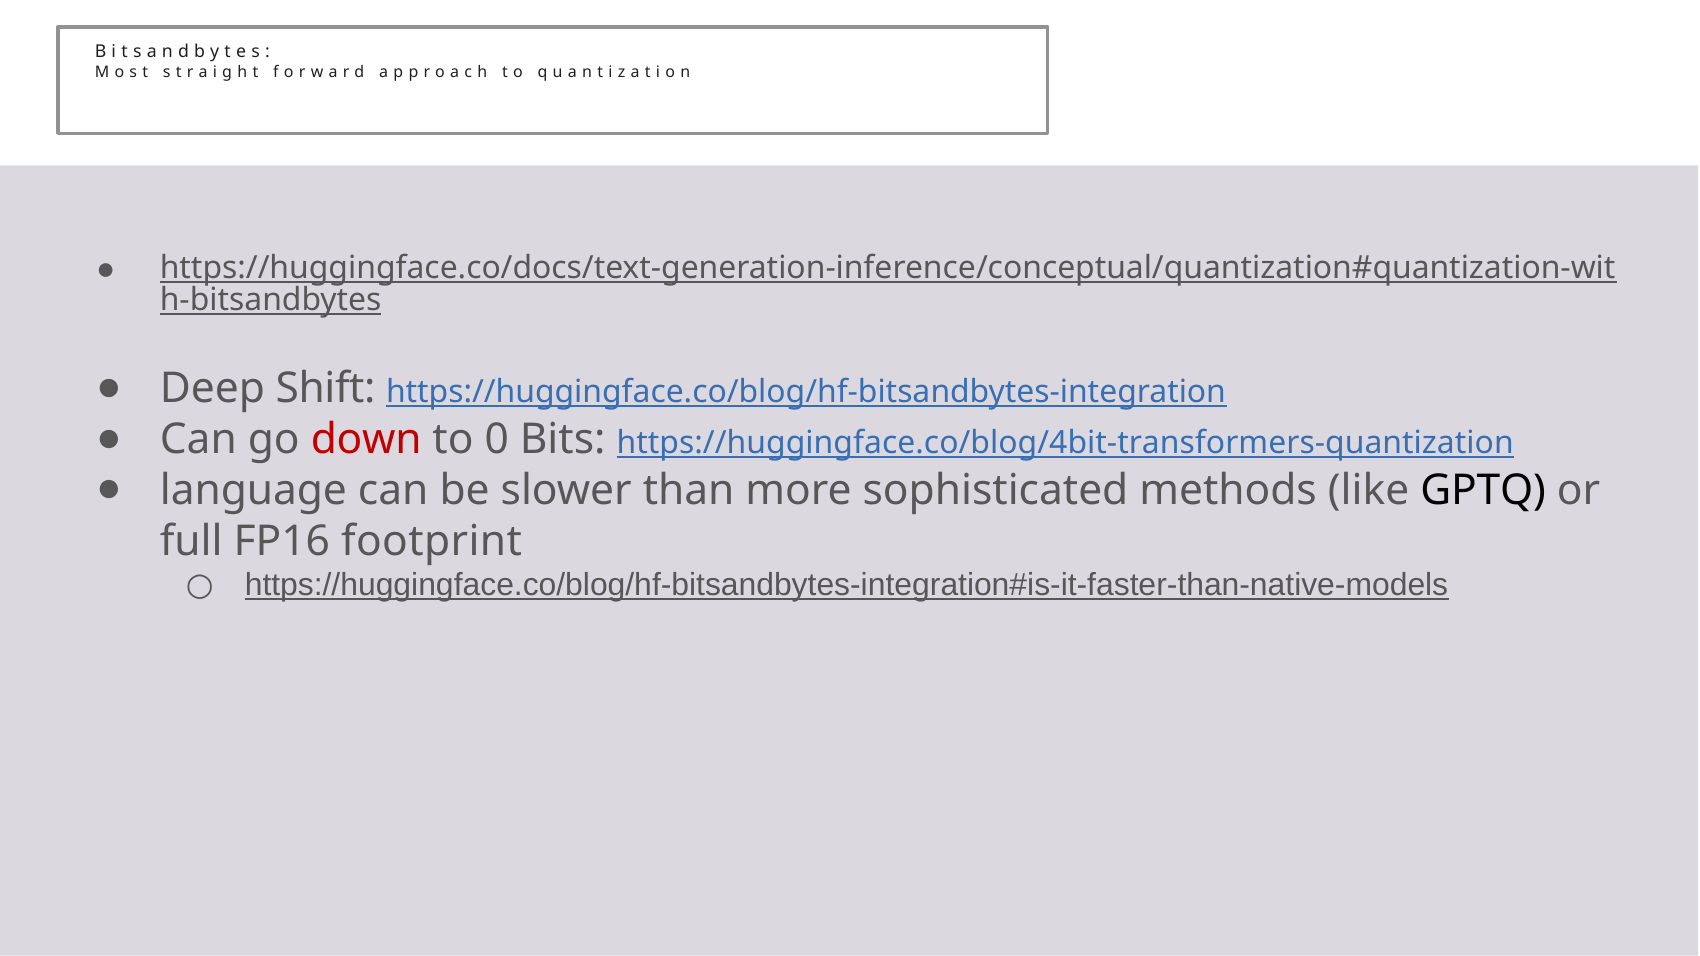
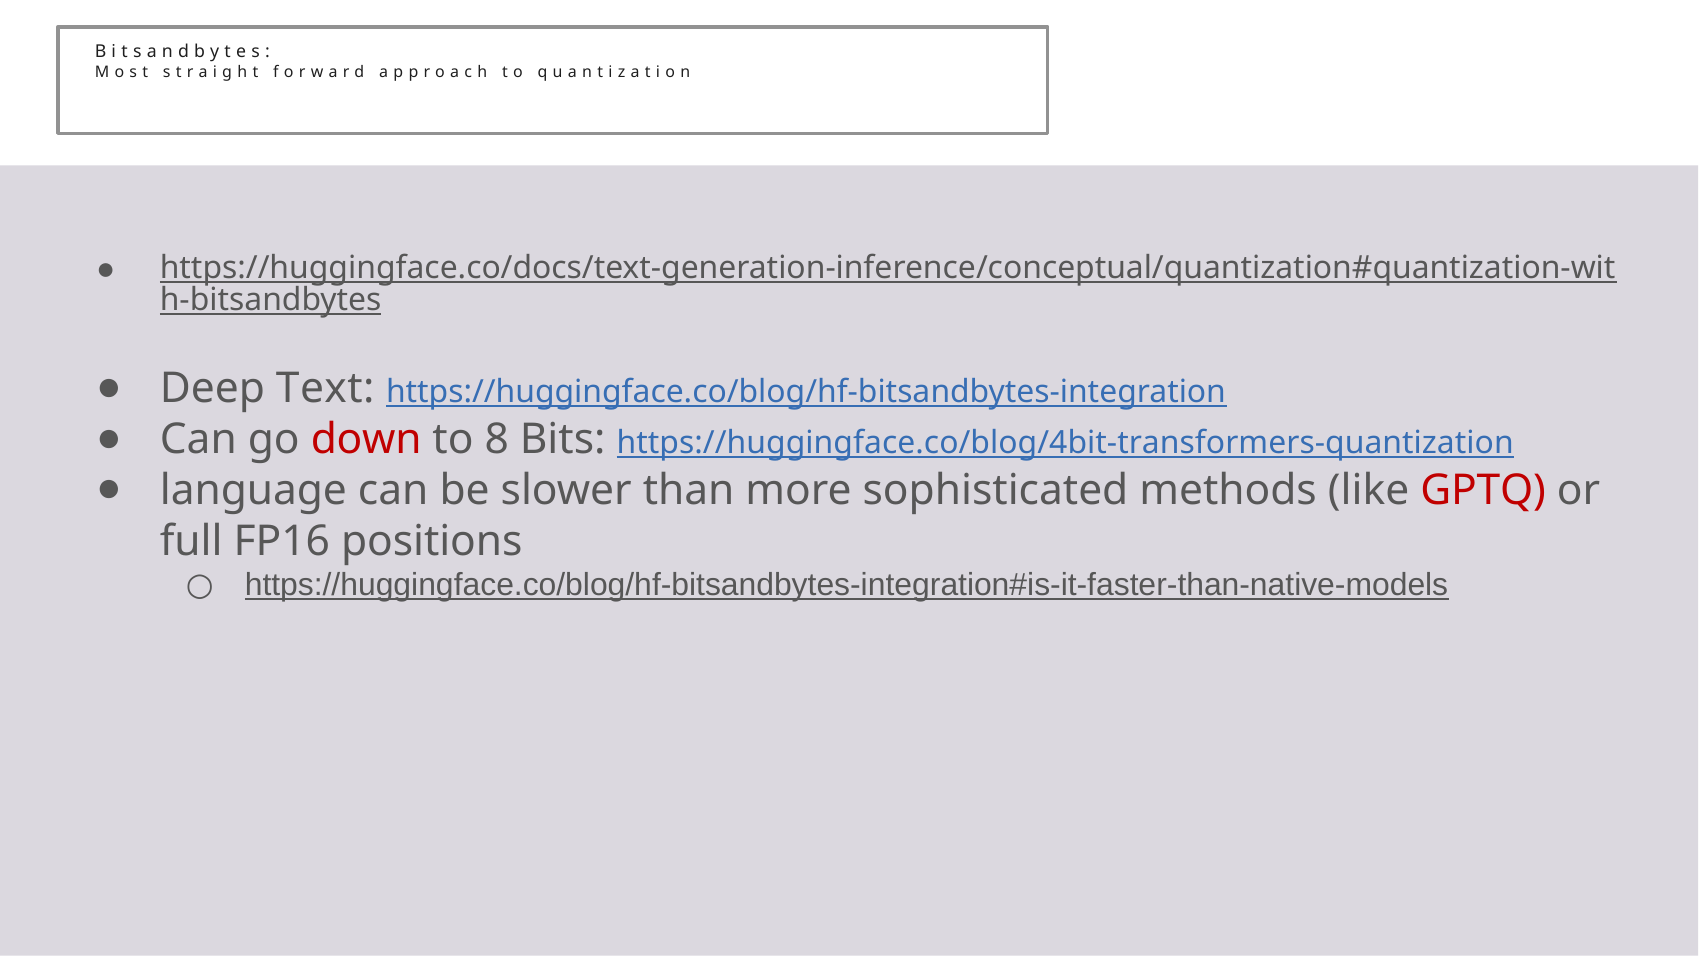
Shift: Shift -> Text (325, 388)
0: 0 -> 8 (497, 439)
GPTQ colour: black -> red (1483, 490)
footprint: footprint -> positions (432, 541)
